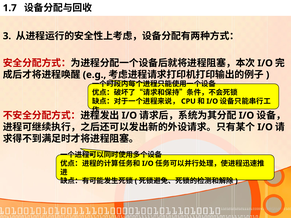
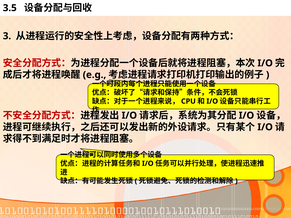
1.7: 1.7 -> 3.5 (10, 8)
